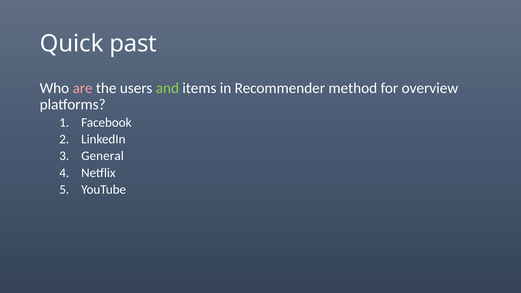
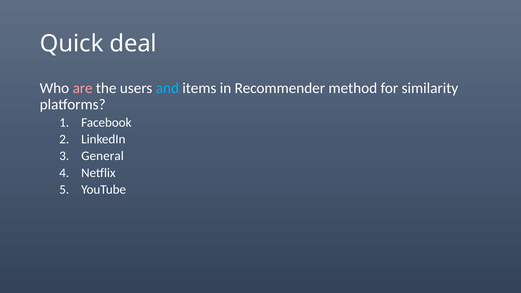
past: past -> deal (133, 44)
and colour: light green -> light blue (167, 88)
overview: overview -> similarity (430, 88)
